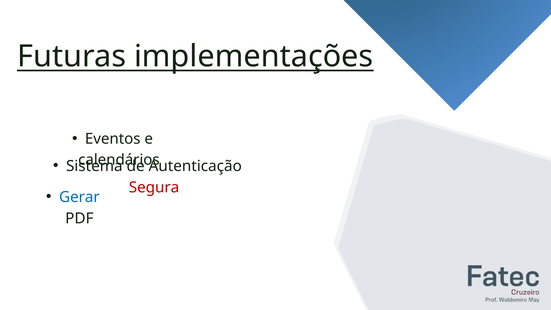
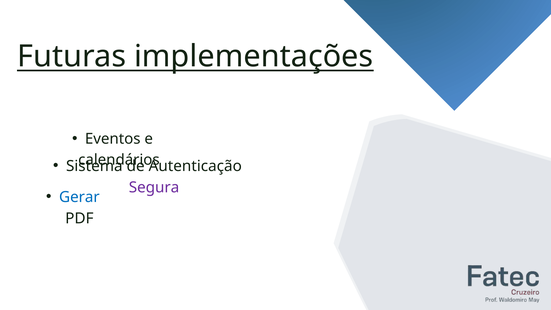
Segura colour: red -> purple (154, 187)
